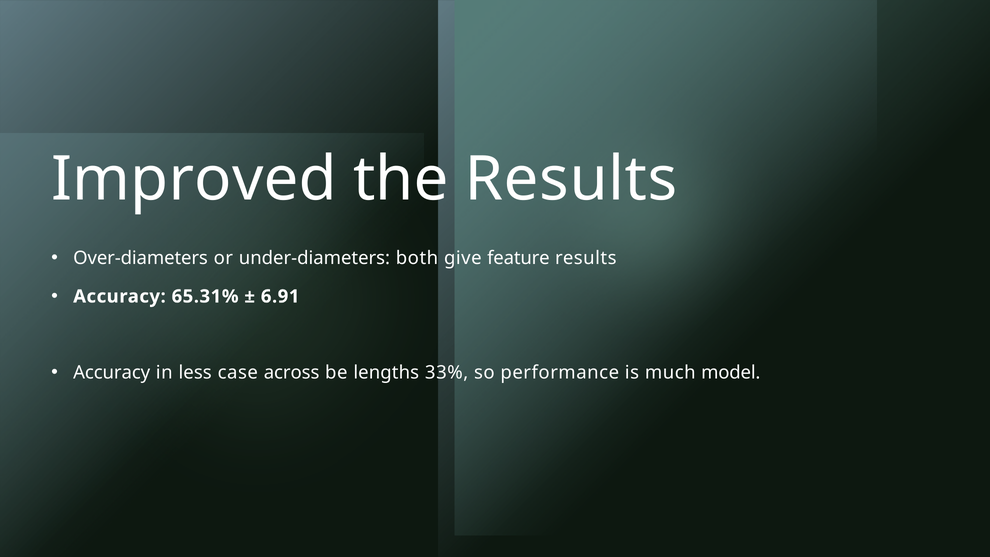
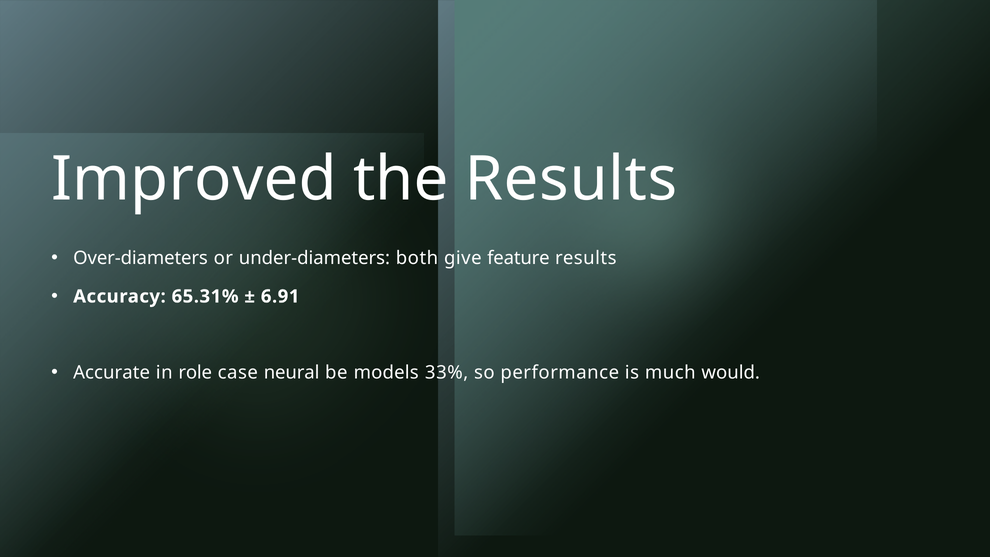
Accuracy: Accuracy -> Accurate (112, 373)
less: less -> role (195, 373)
across: across -> neural (292, 373)
lengths: lengths -> models (386, 373)
model: model -> would (731, 373)
